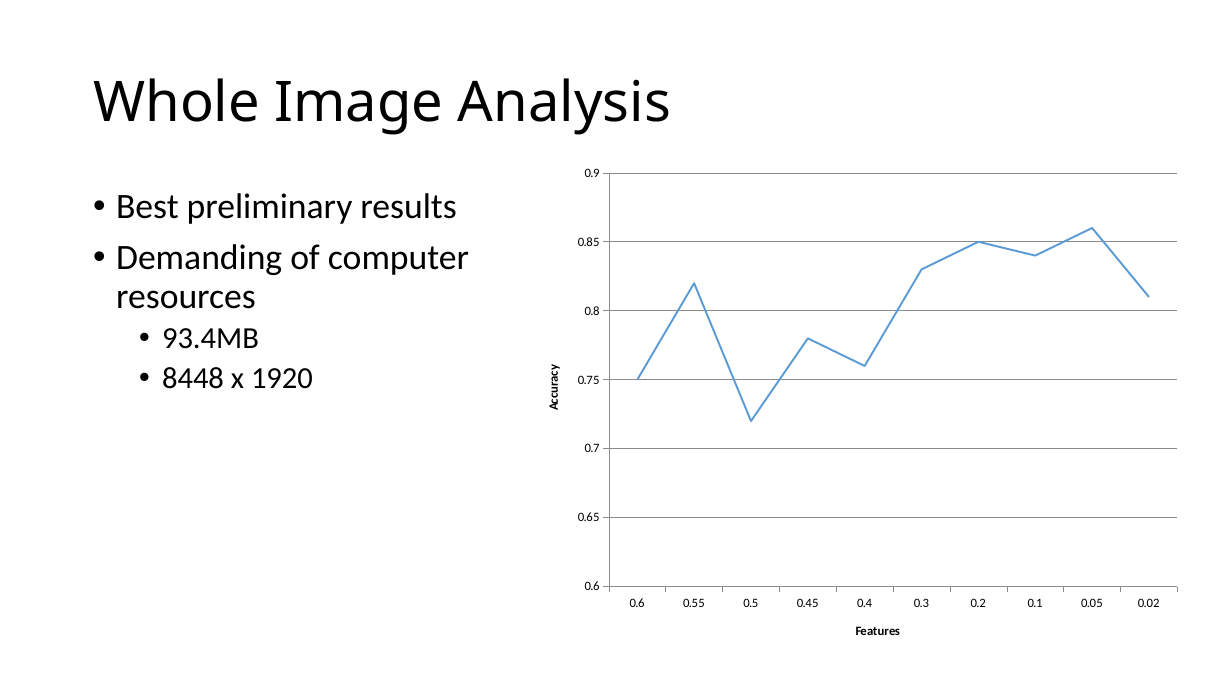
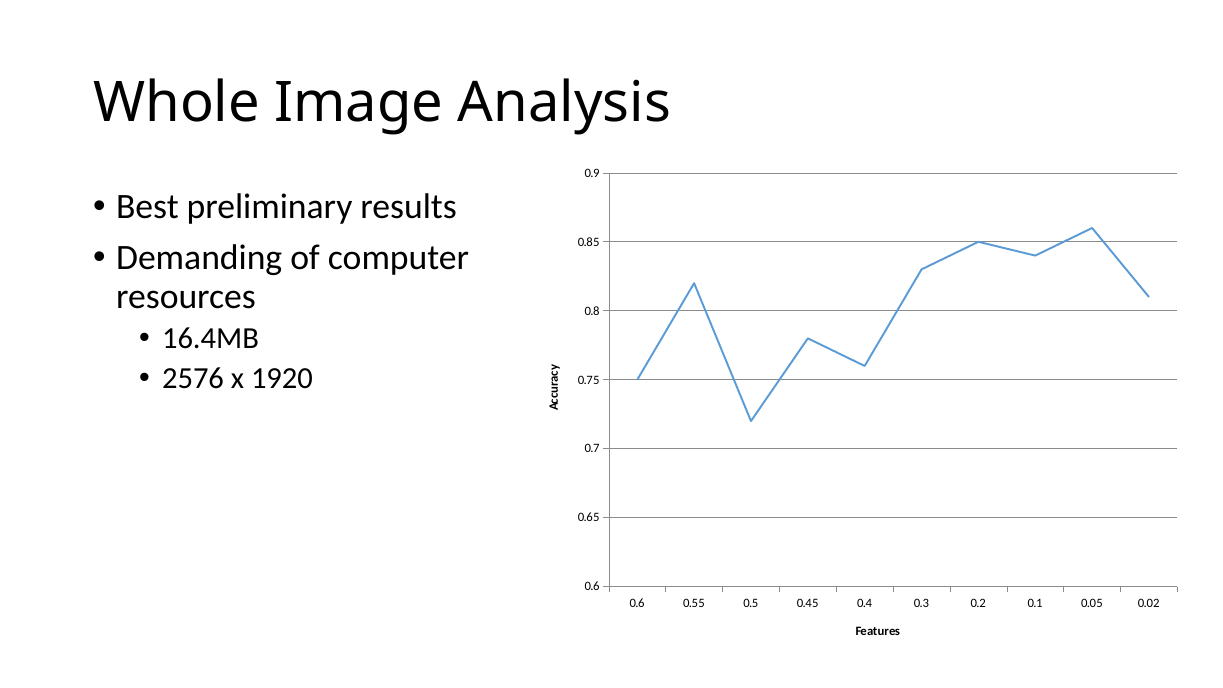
93.4MB: 93.4MB -> 16.4MB (210, 339)
8448: 8448 -> 2576 (193, 378)
